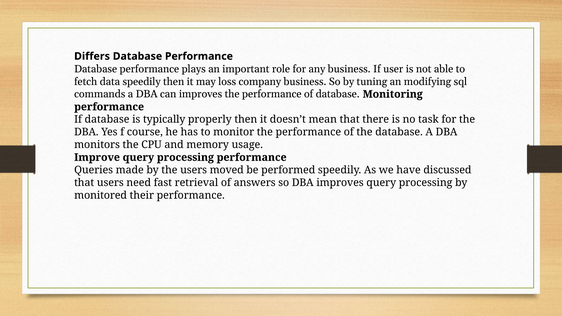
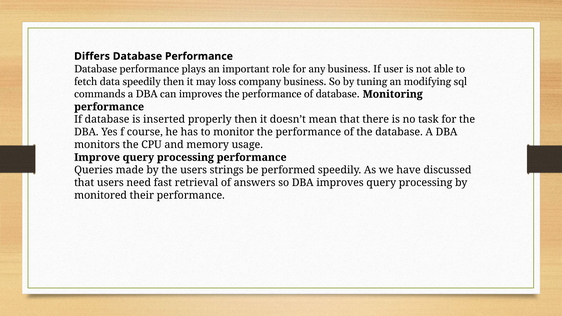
typically: typically -> inserted (164, 120)
moved: moved -> strings (227, 170)
